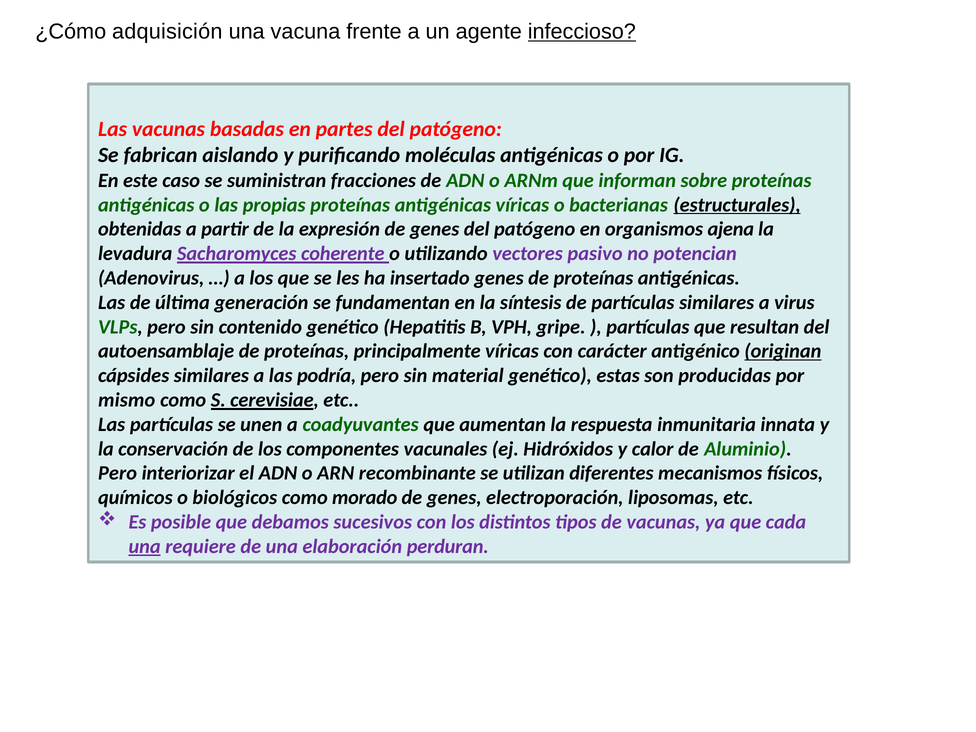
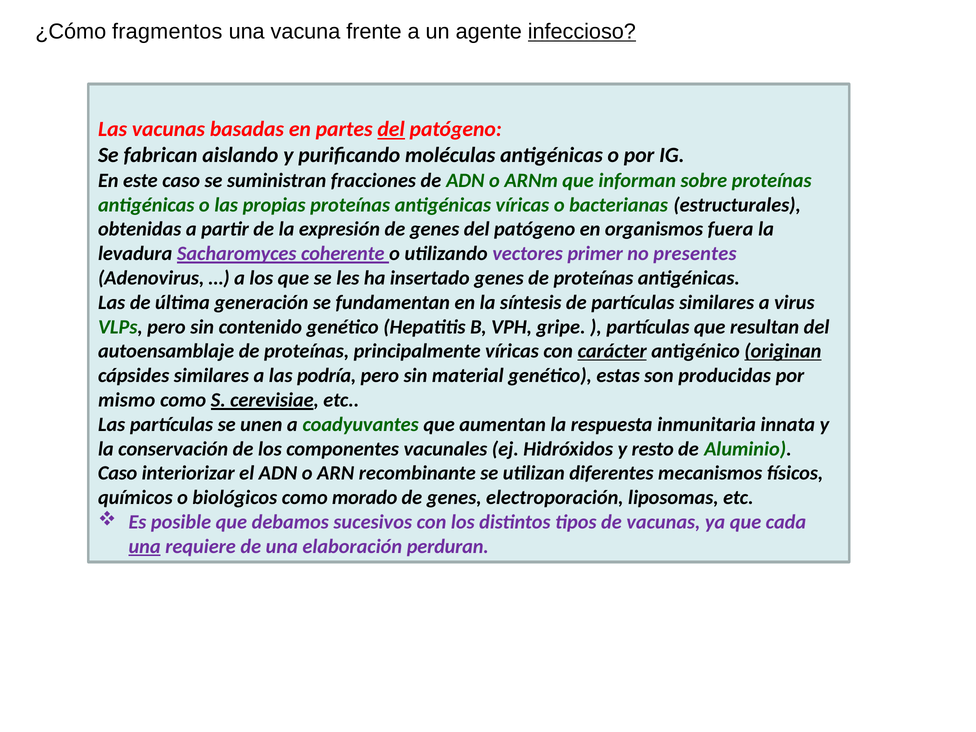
adquisición: adquisición -> fragmentos (167, 32)
del underline: none -> present (391, 129)
estructurales underline: present -> none (737, 205)
ajena: ajena -> fuera (731, 229)
pasivo: pasivo -> primer (595, 254)
potencian: potencian -> presentes (695, 254)
carácter underline: none -> present (612, 351)
calor: calor -> resto (653, 449)
Pero: Pero -> Caso (118, 473)
